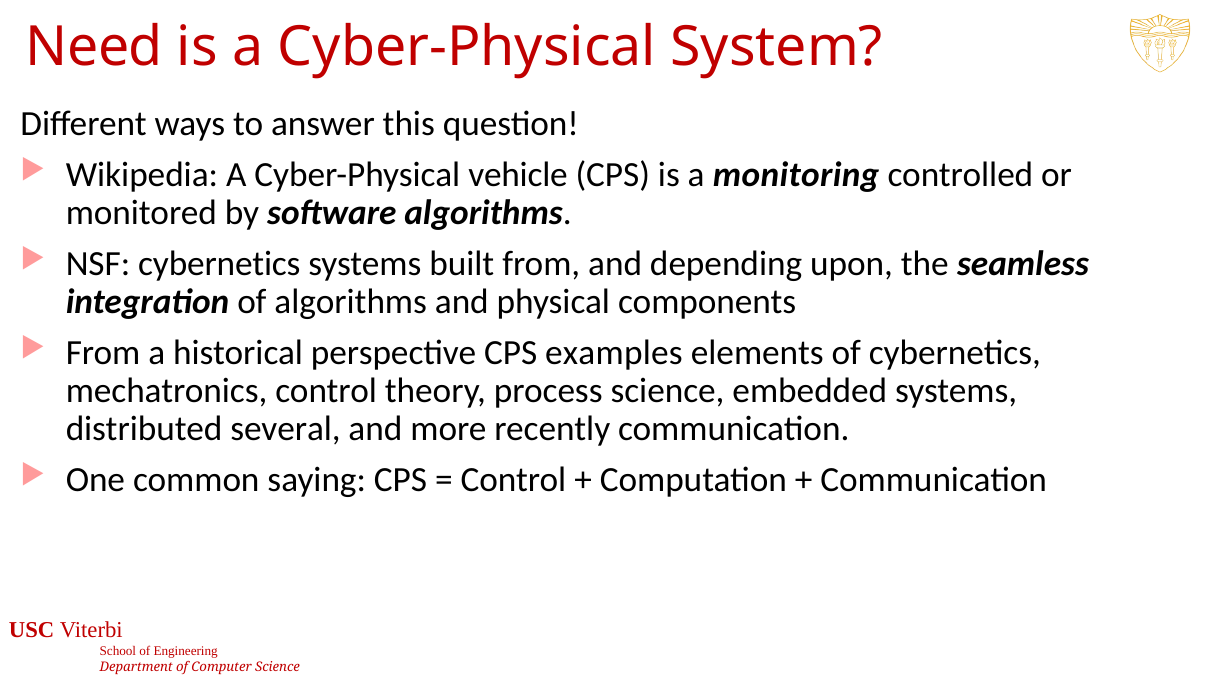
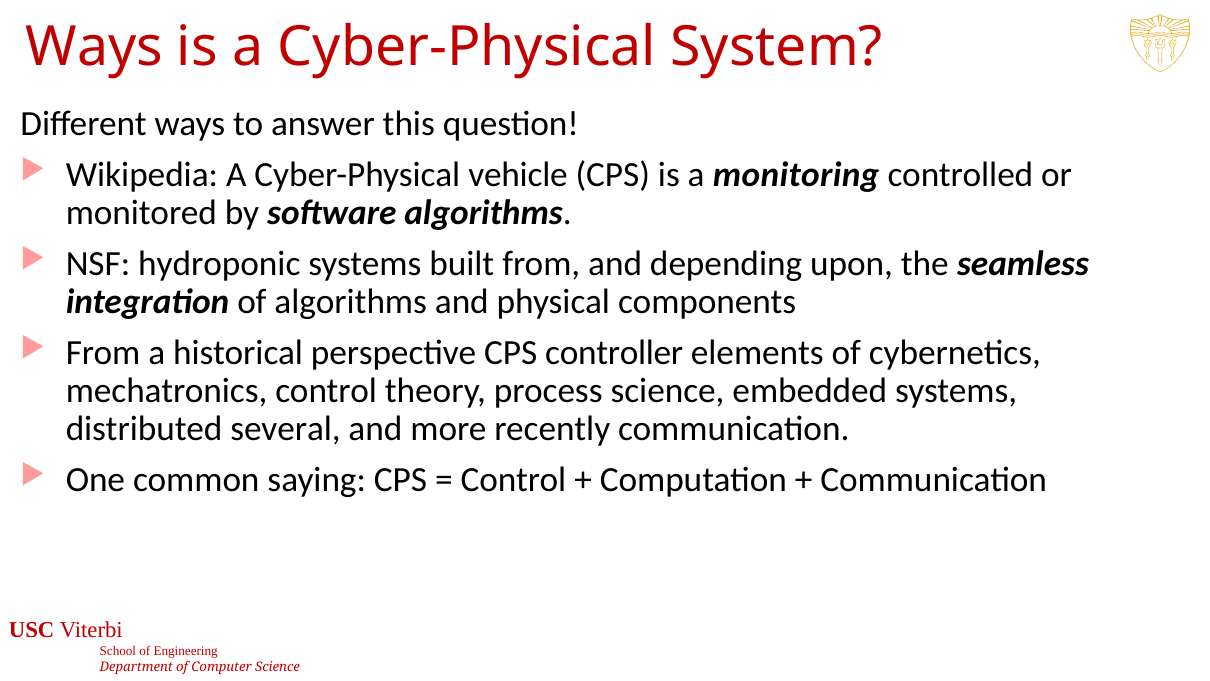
Need: Need -> Ways (94, 47)
NSF cybernetics: cybernetics -> hydroponic (219, 264)
examples: examples -> controller (614, 352)
